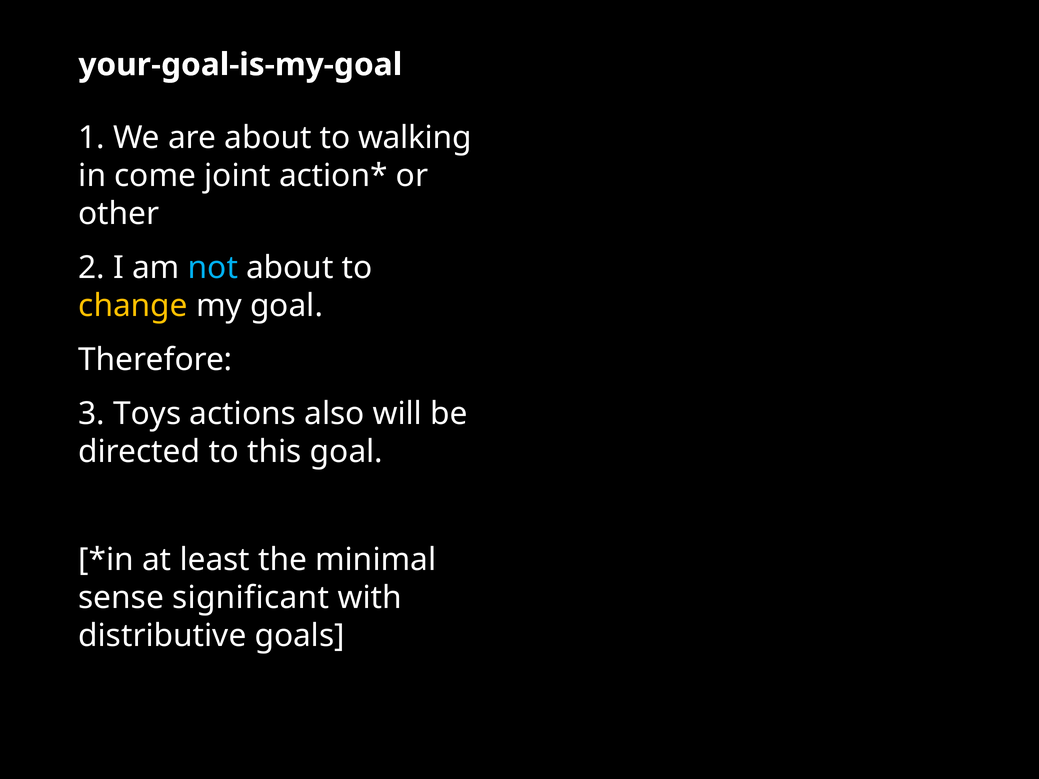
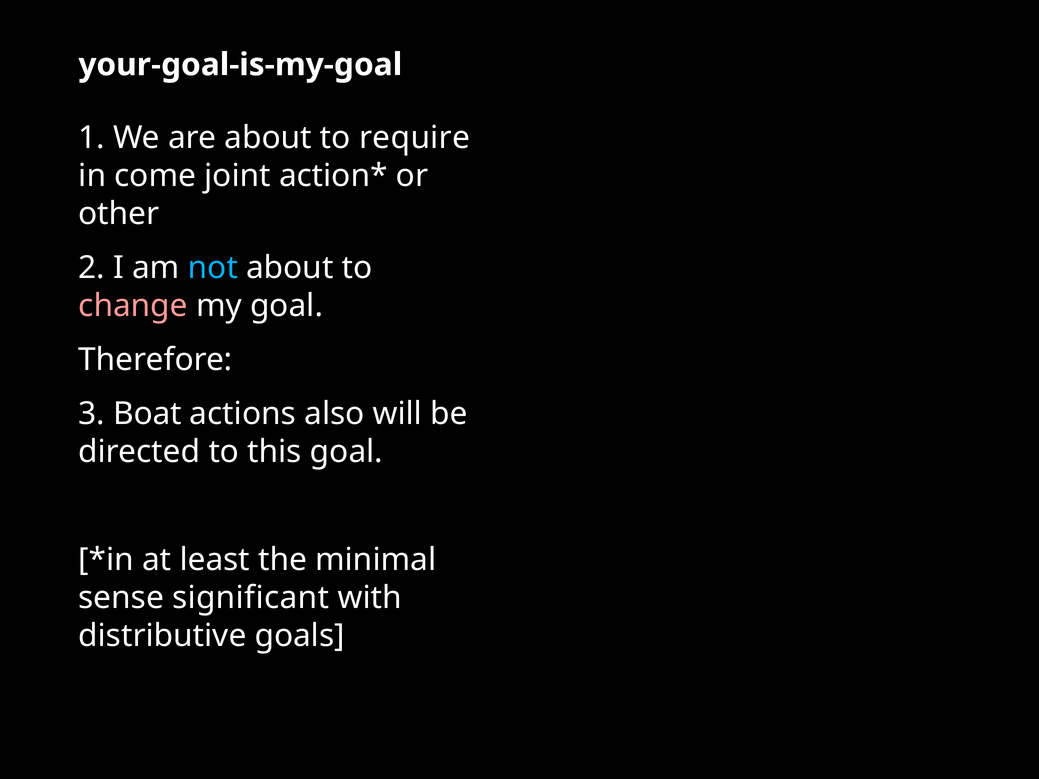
walking: walking -> require (415, 138)
change colour: yellow -> pink (133, 306)
Toys: Toys -> Boat (147, 414)
